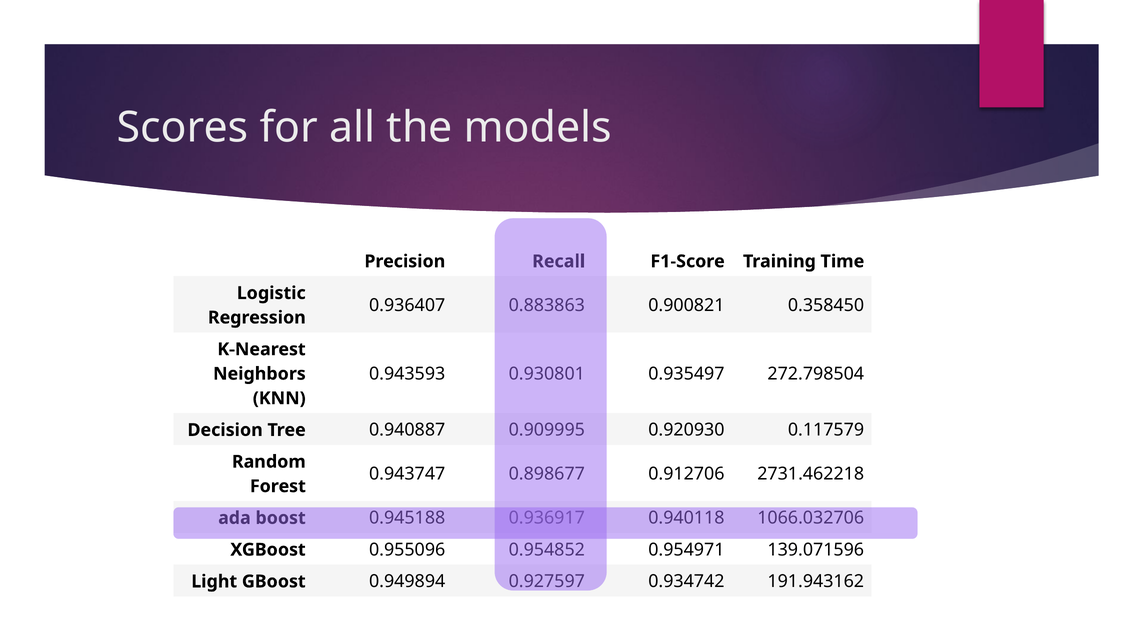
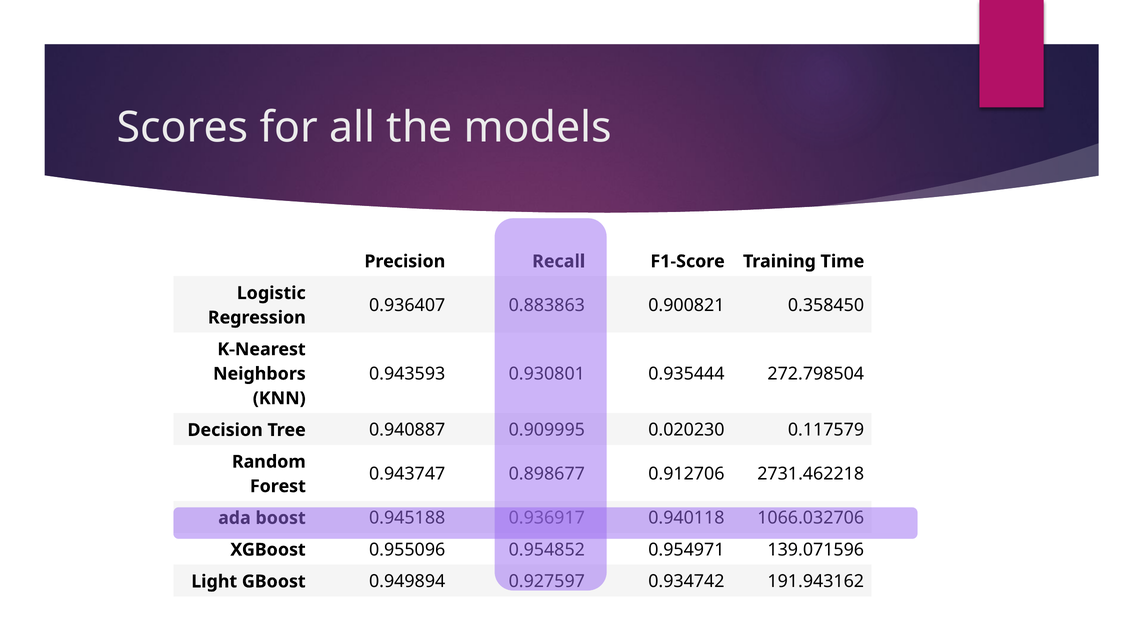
0.935497: 0.935497 -> 0.935444 (686, 374)
0.920930: 0.920930 -> 0.020230 (686, 430)
